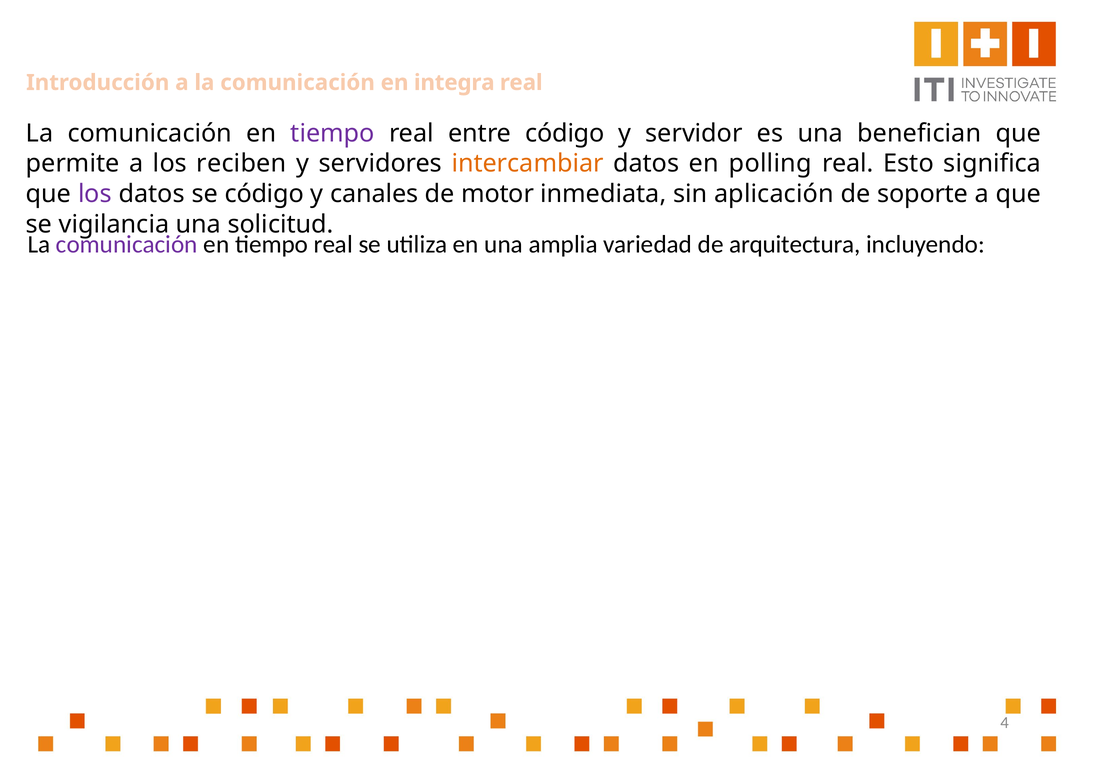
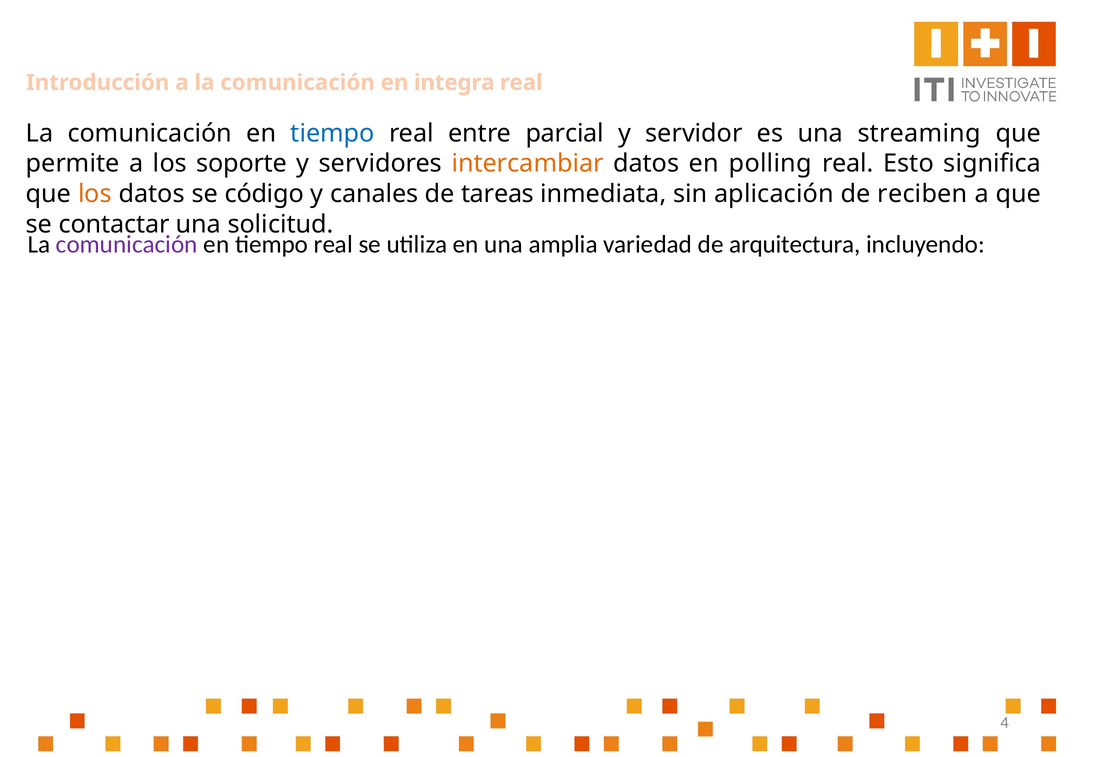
tiempo colour: purple -> blue (333, 133)
entre código: código -> parcial (565, 133)
benefician: benefician -> streaming (919, 133)
reciben: reciben -> soporte (242, 164)
los colour: purple -> orange (95, 194)
motor: motor -> tareas (498, 194)
soporte: soporte -> reciben (922, 194)
vigilancia: vigilancia -> contactar (114, 224)
